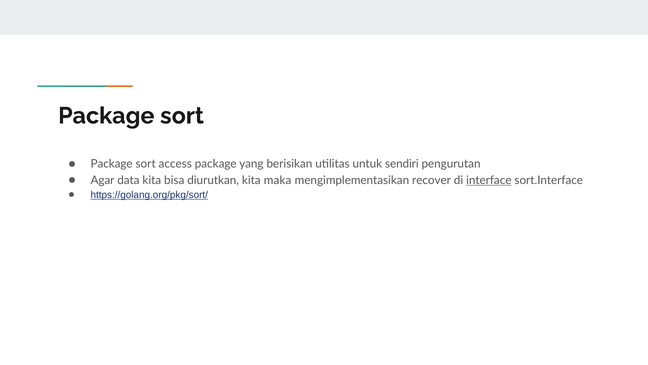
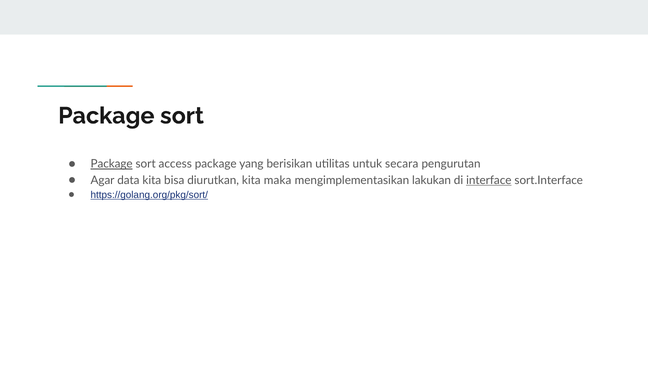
Package underline: none -> present (112, 164)
sendiri: sendiri -> secara (402, 164)
recover: recover -> lakukan (432, 180)
